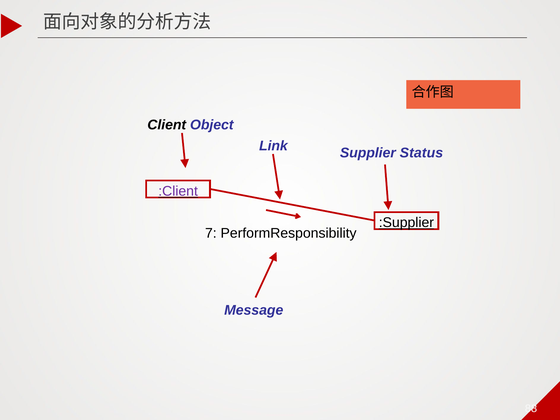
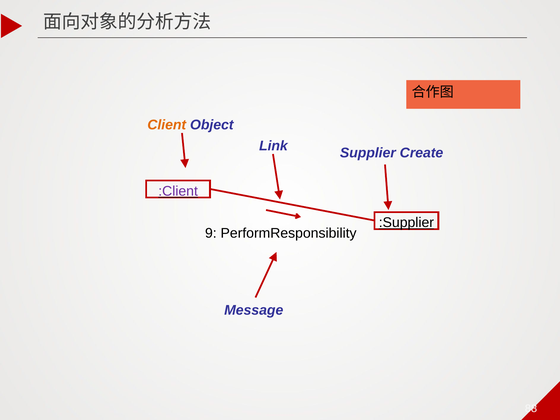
Client colour: black -> orange (167, 125)
Status: Status -> Create (422, 153)
7: 7 -> 9 (211, 233)
